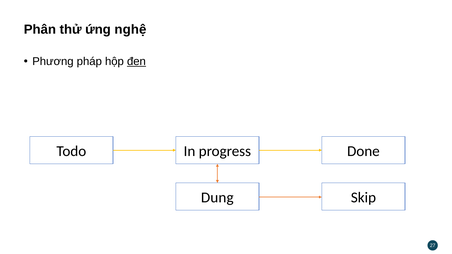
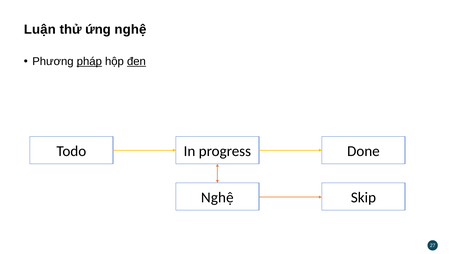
Phân: Phân -> Luận (40, 30)
pháp underline: none -> present (89, 62)
Dung: Dung -> Nghệ (217, 198)
